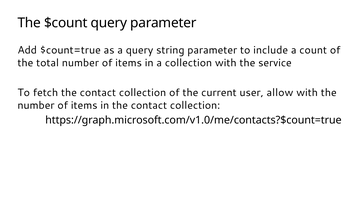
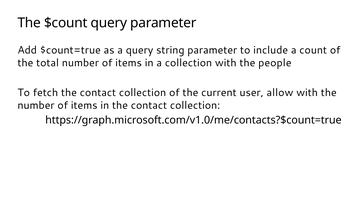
service: service -> people (275, 63)
